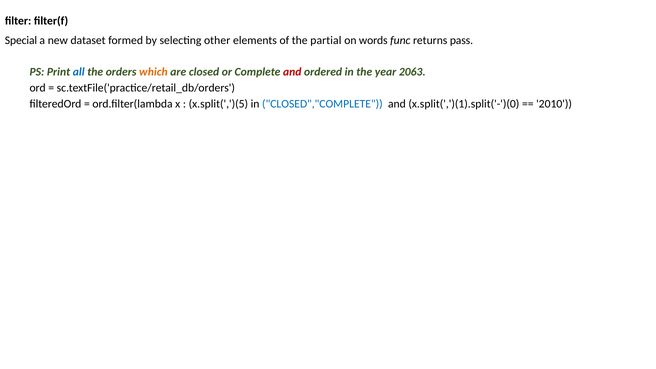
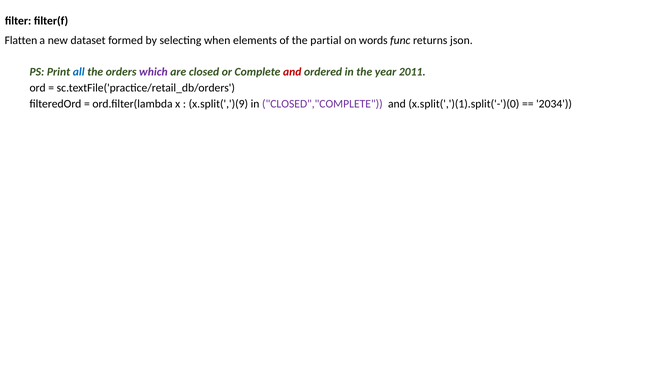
Special: Special -> Flatten (21, 40)
other: other -> when (217, 40)
pass: pass -> json (461, 40)
which colour: orange -> purple (153, 72)
2063: 2063 -> 2011 (412, 72)
x.split(',')(5: x.split(',')(5 -> x.split(',')(9 (218, 104)
CLOSED","COMPLETE colour: blue -> purple (322, 104)
2010: 2010 -> 2034 (554, 104)
